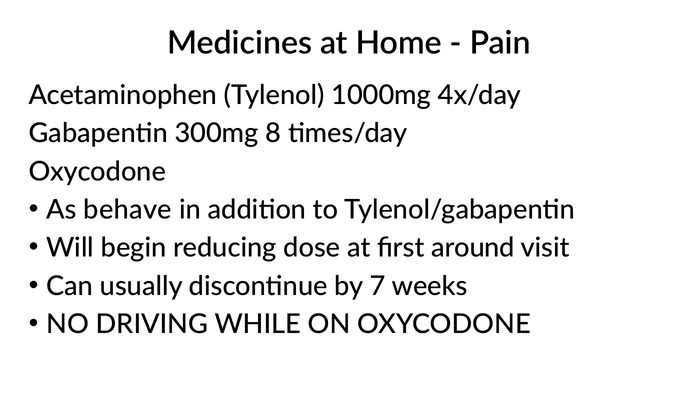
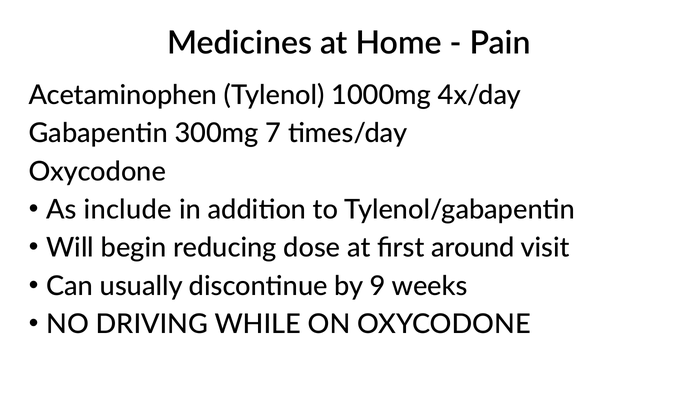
8: 8 -> 7 (273, 133)
behave: behave -> include (128, 210)
7: 7 -> 9 (378, 286)
